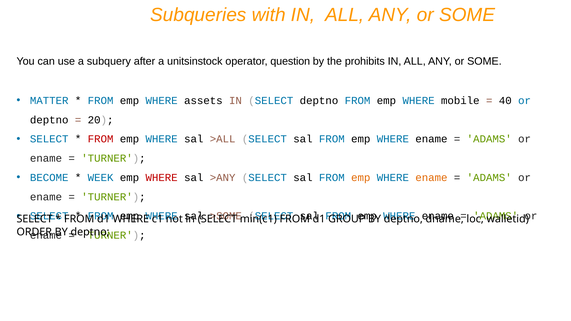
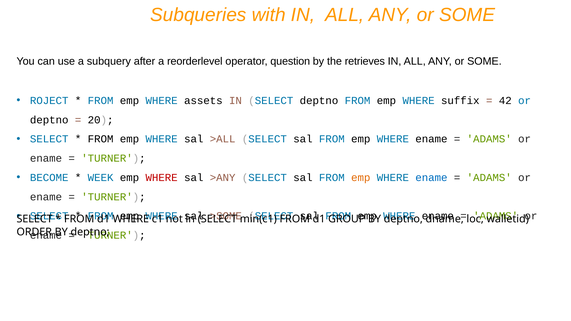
unitsinstock: unitsinstock -> reorderlevel (195, 61)
prohibits: prohibits -> retrieves (365, 61)
MATTER: MATTER -> ROJECT (49, 101)
mobile: mobile -> suffix (460, 101)
40: 40 -> 42 (505, 101)
FROM colour: red -> black (101, 139)
ename colour: orange -> blue (431, 178)
